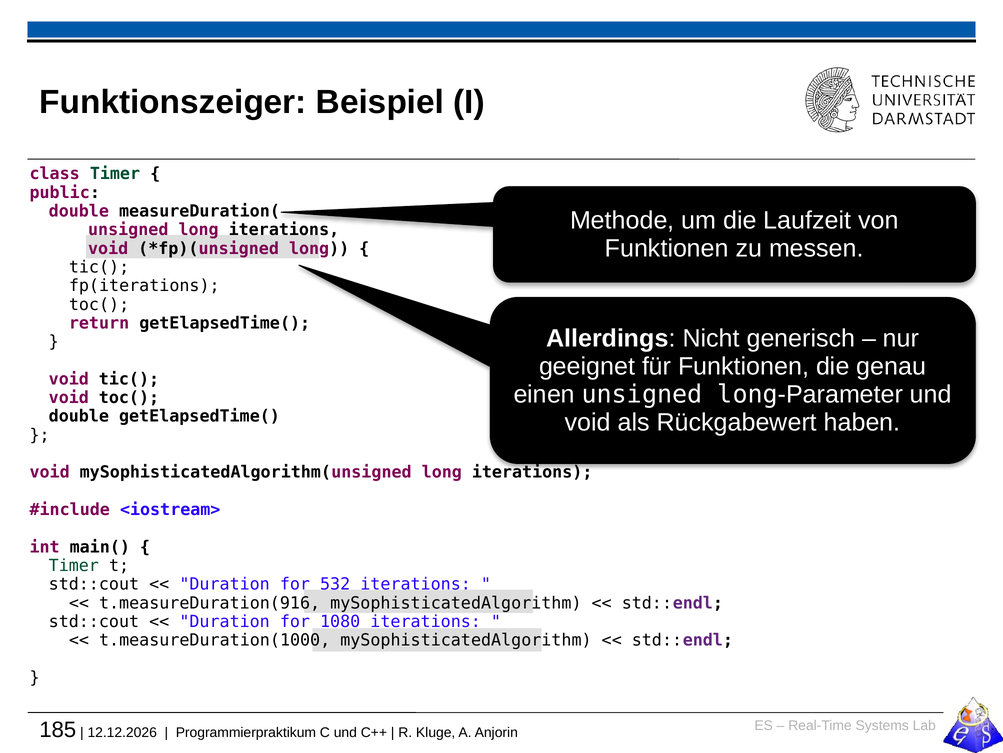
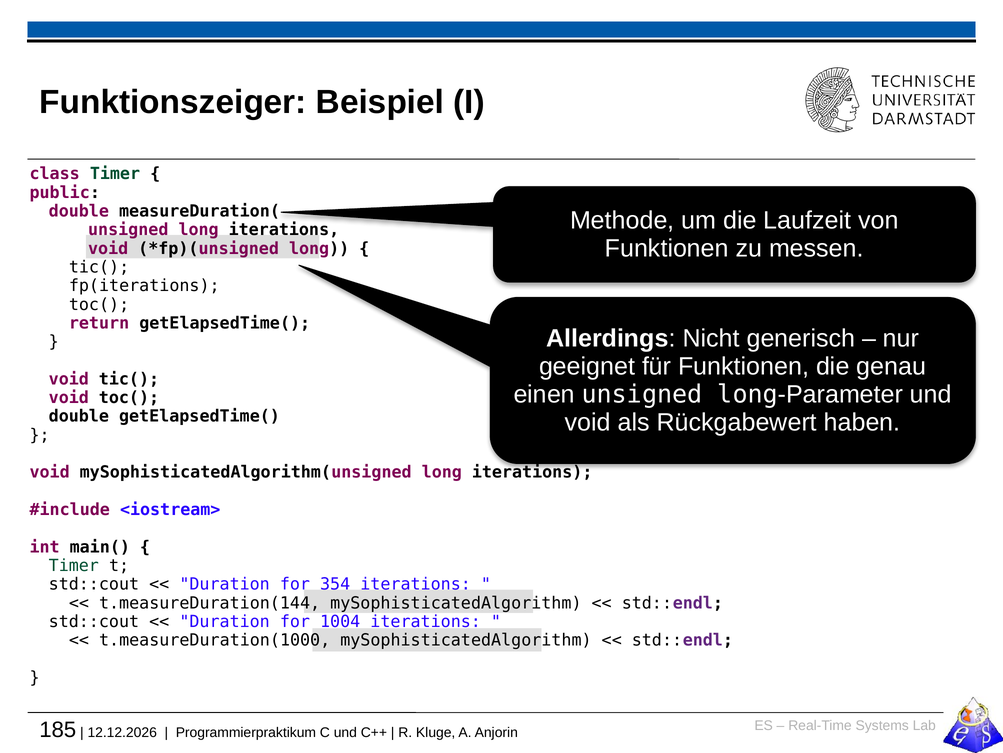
532: 532 -> 354 (335, 584)
t.measureDuration(916: t.measureDuration(916 -> t.measureDuration(144 (210, 602)
1080: 1080 -> 1004 (340, 621)
